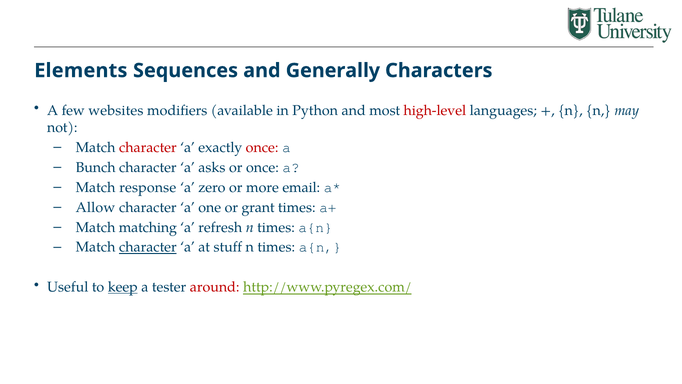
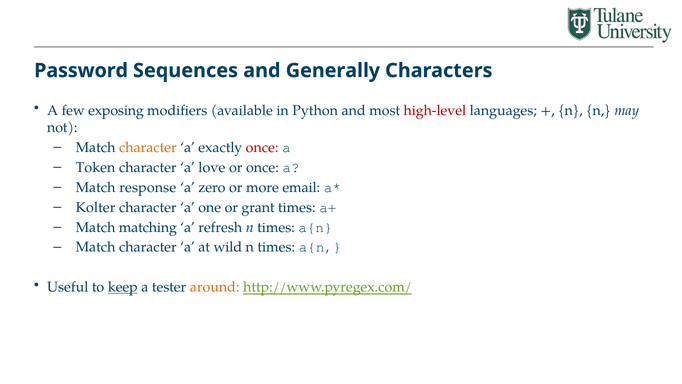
Elements: Elements -> Password (81, 71)
websites: websites -> exposing (116, 110)
character colour: red -> orange (148, 147)
Bunch: Bunch -> Token (96, 167)
asks: asks -> love (212, 167)
Allow: Allow -> Kolter (96, 207)
character underline: present -> none (148, 247)
stuff: stuff -> wild (228, 247)
around colour: red -> orange (215, 287)
